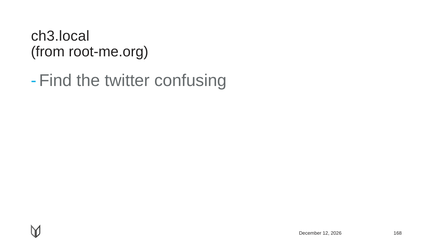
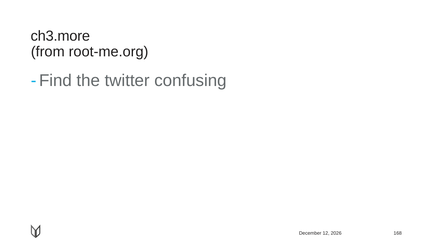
ch3.local: ch3.local -> ch3.more (60, 36)
